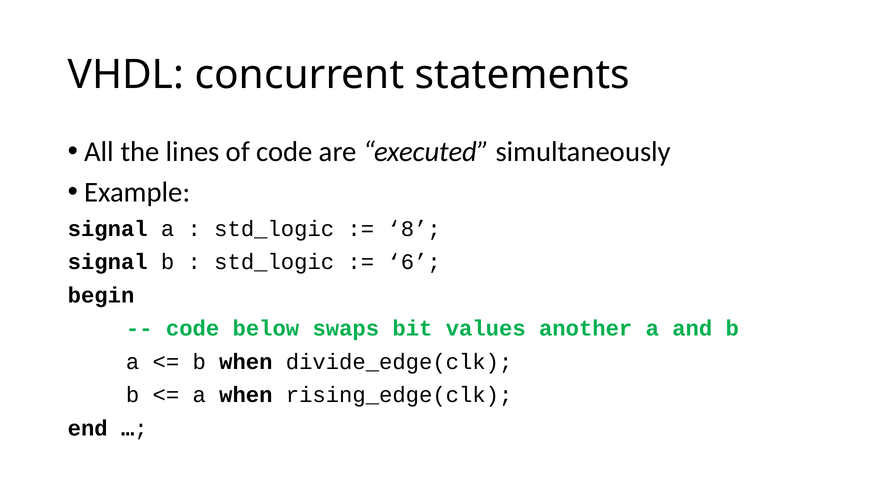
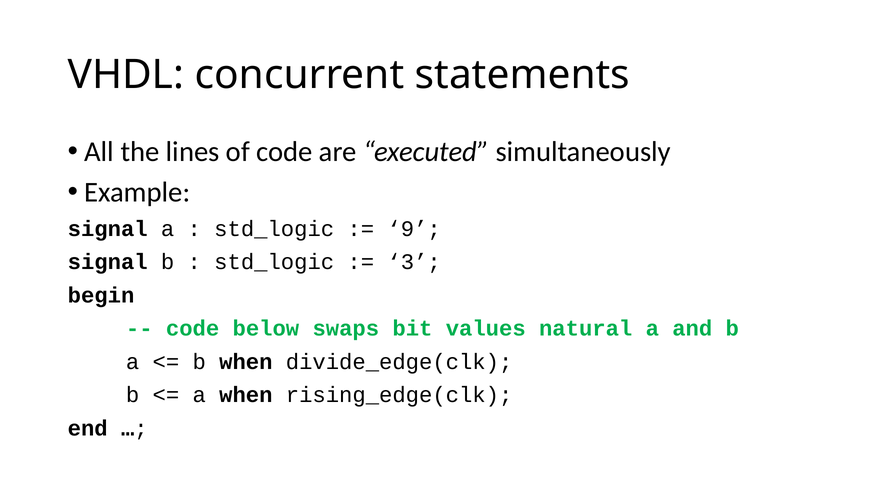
8: 8 -> 9 (414, 229)
6: 6 -> 3 (414, 262)
another: another -> natural (586, 328)
